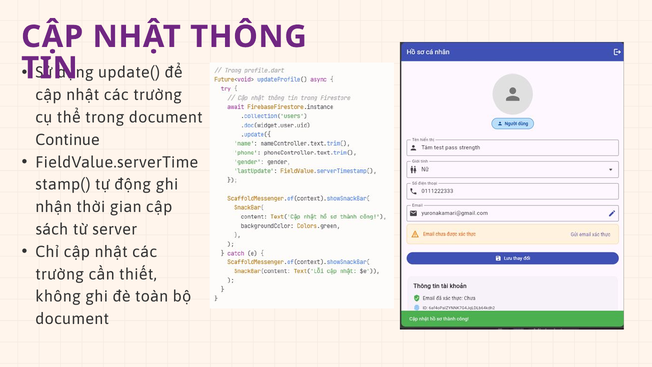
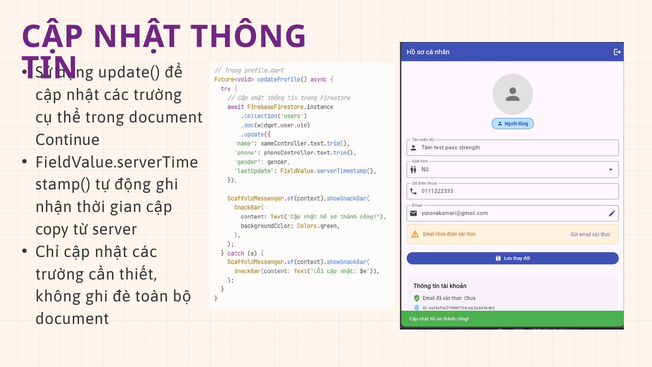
sách: sách -> copy (52, 229)
